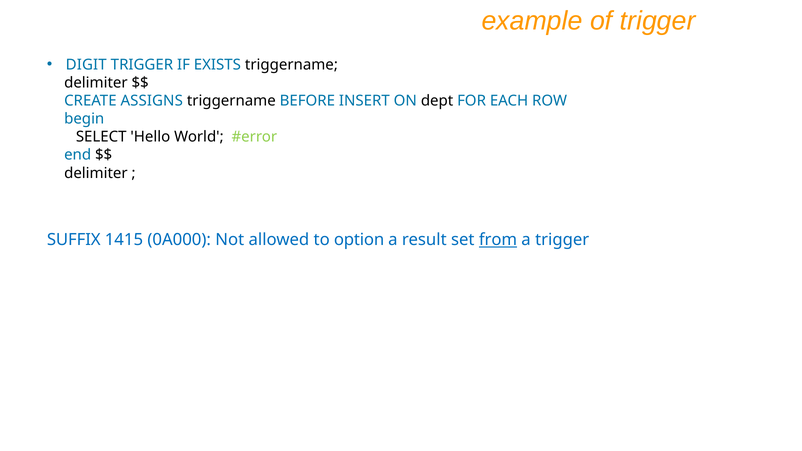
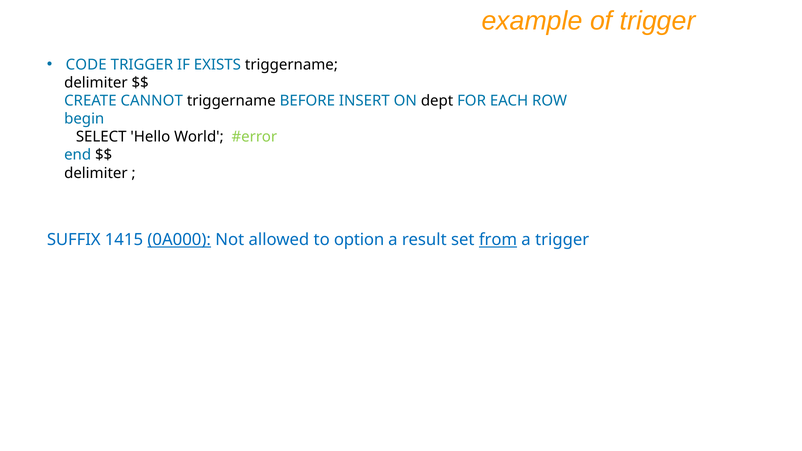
DIGIT: DIGIT -> CODE (86, 65)
ASSIGNS: ASSIGNS -> CANNOT (152, 101)
0A000 underline: none -> present (179, 240)
